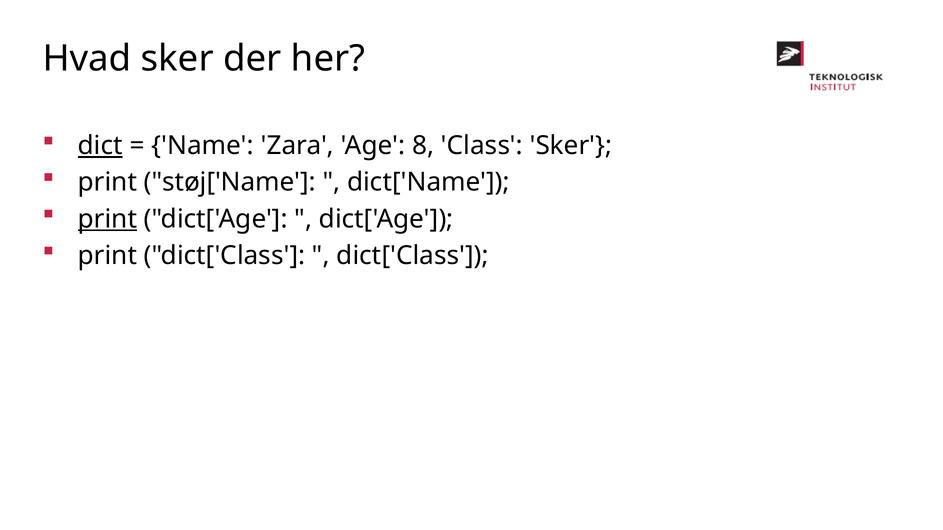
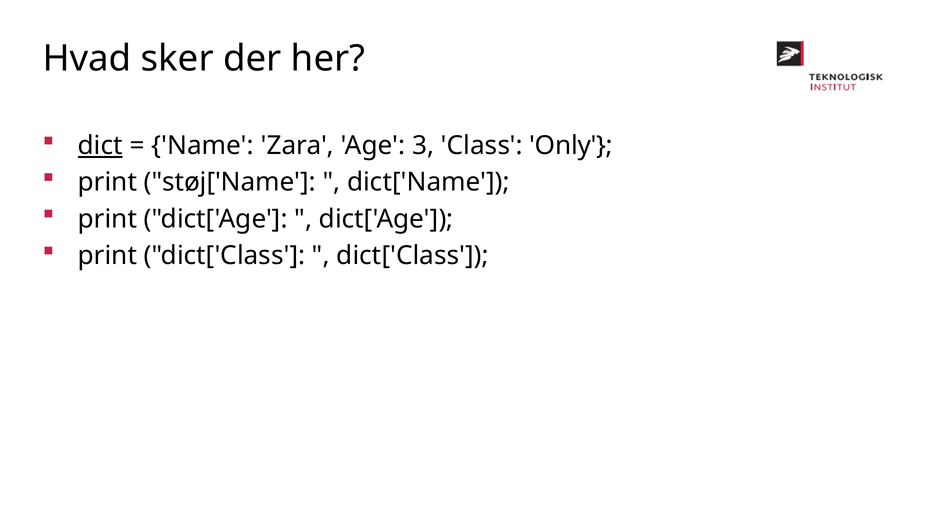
8: 8 -> 3 (423, 146)
Class Sker: Sker -> Only (571, 146)
print underline: present -> none (107, 219)
